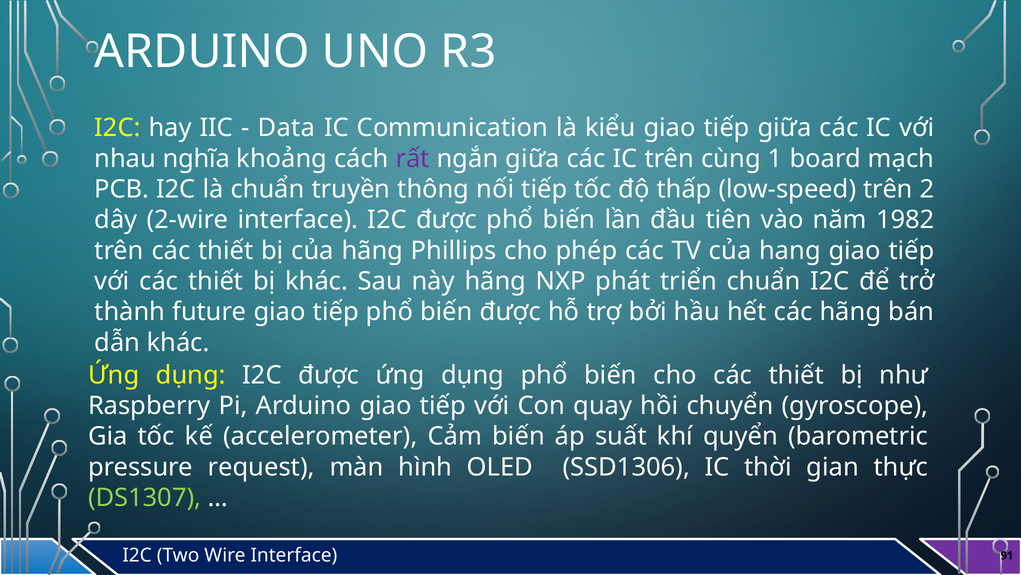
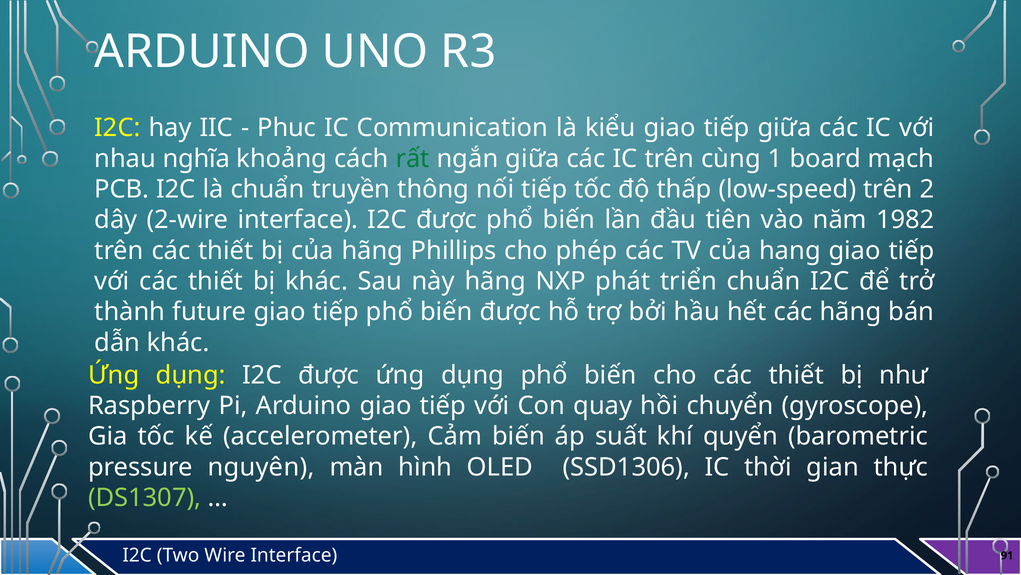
Data: Data -> Phuc (287, 128)
rất colour: purple -> green (413, 158)
request: request -> nguyên (261, 467)
